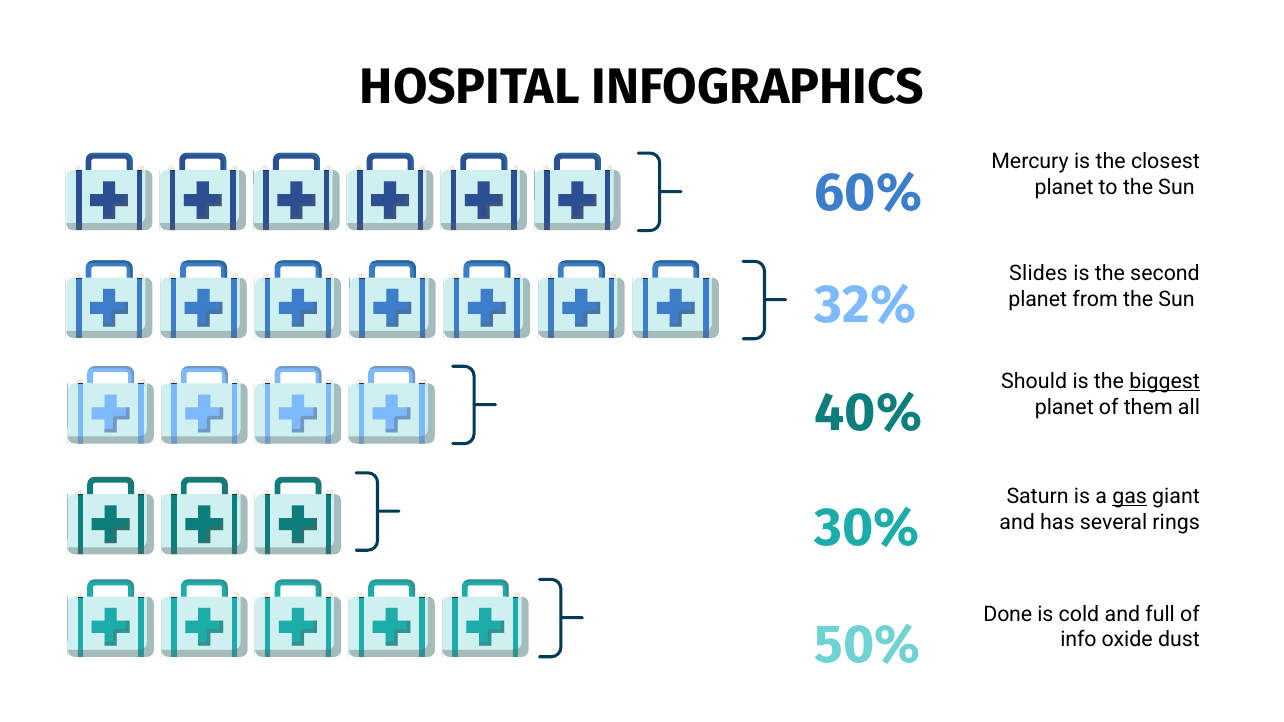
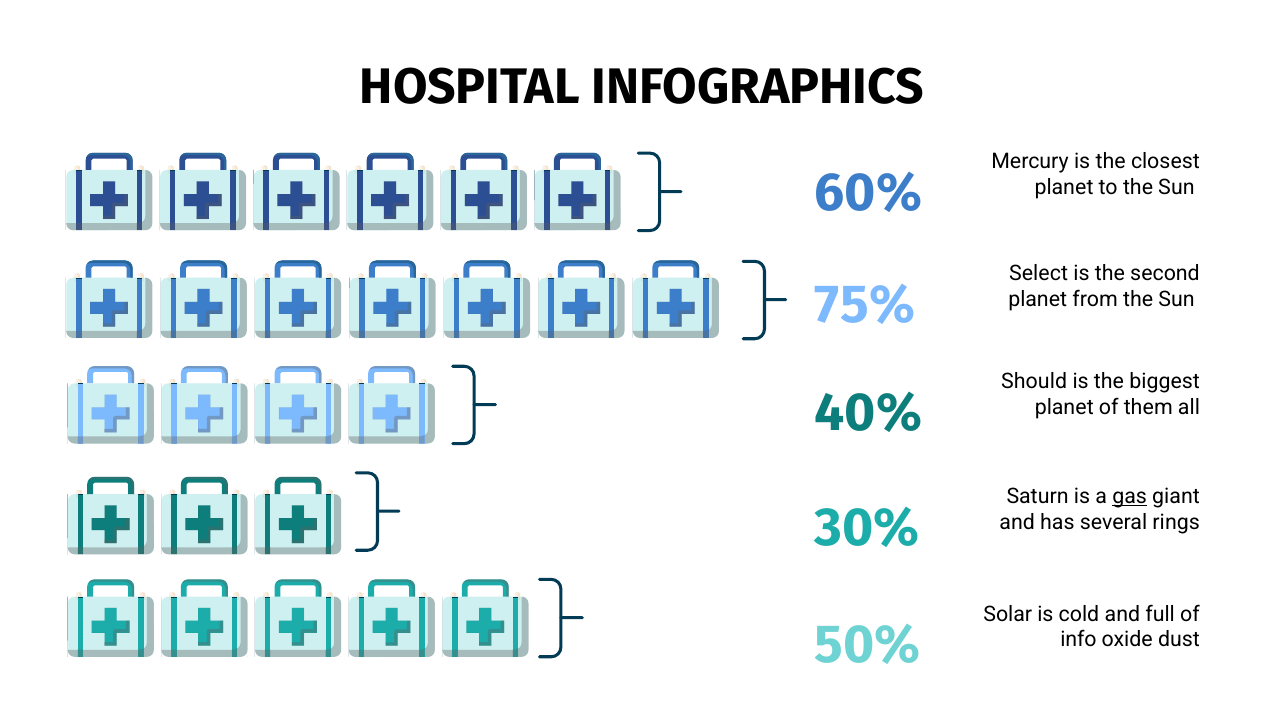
Slides: Slides -> Select (1039, 274)
32%: 32% -> 75% (865, 305)
biggest underline: present -> none (1165, 382)
Done: Done -> Solar (1008, 614)
